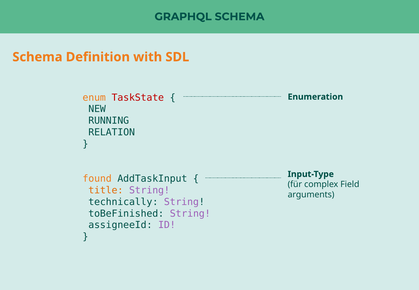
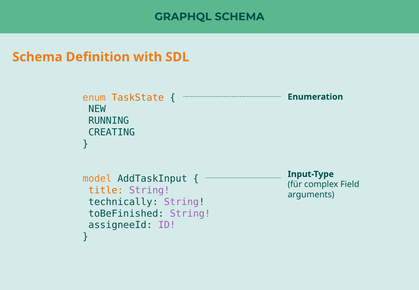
TaskState colour: red -> orange (138, 98)
RELATION: RELATION -> CREATING (112, 132)
found: found -> model (97, 179)
